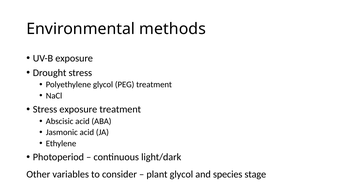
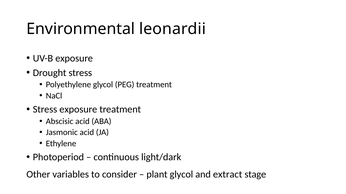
methods: methods -> leonardii (173, 29)
species: species -> extract (228, 175)
